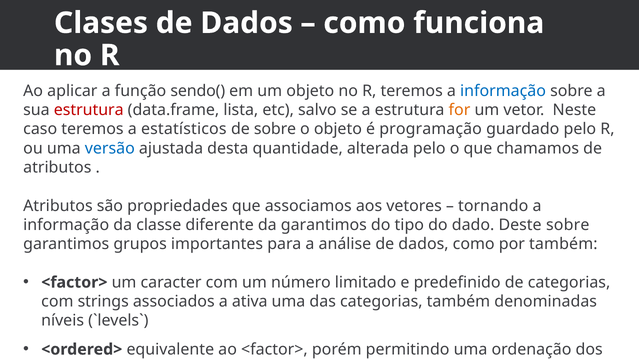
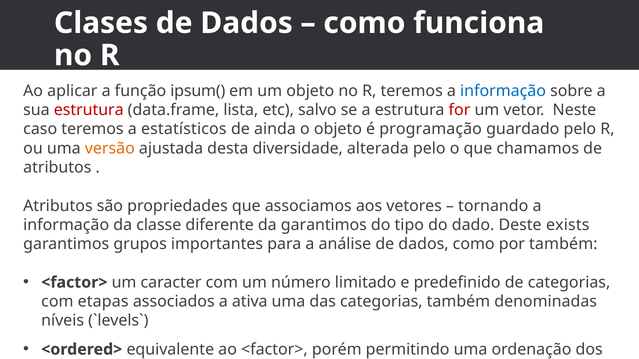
sendo(: sendo( -> ipsum( (198, 91)
for colour: orange -> red (459, 110)
de sobre: sobre -> ainda (275, 129)
versão colour: blue -> orange (110, 149)
desta quantidade: quantidade -> diversidade (298, 149)
Deste sobre: sobre -> exists (568, 225)
strings: strings -> etapas (103, 302)
